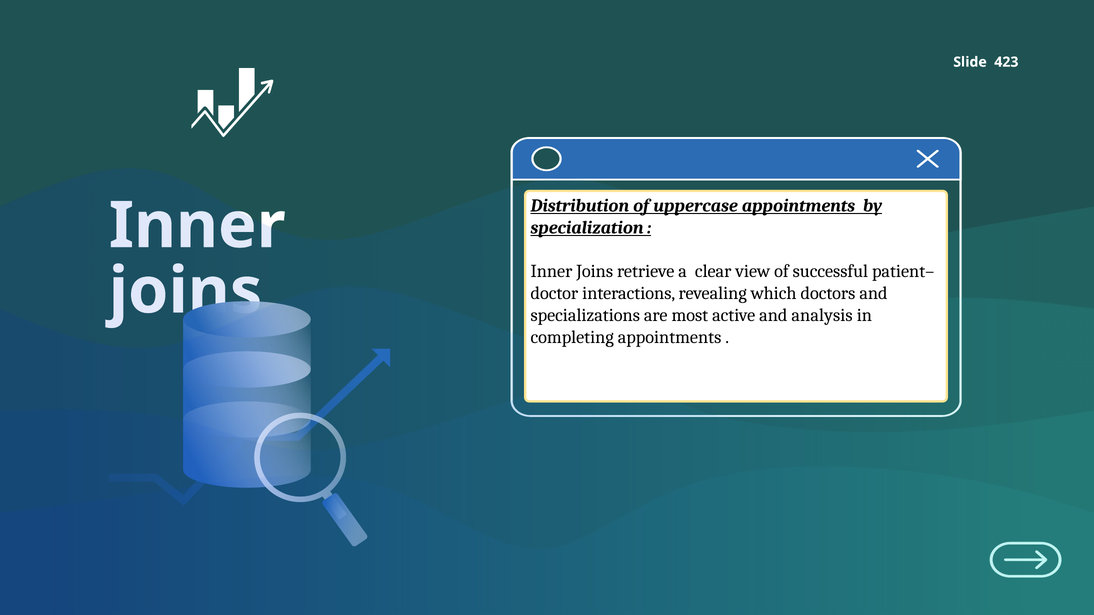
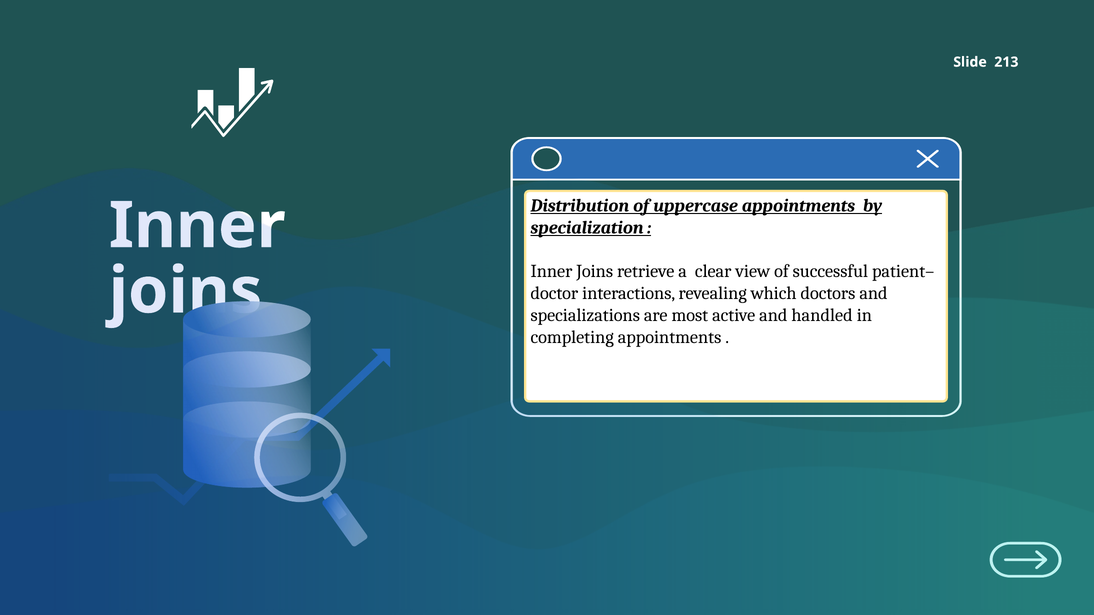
423: 423 -> 213 (1006, 62)
analysis: analysis -> handled (822, 315)
